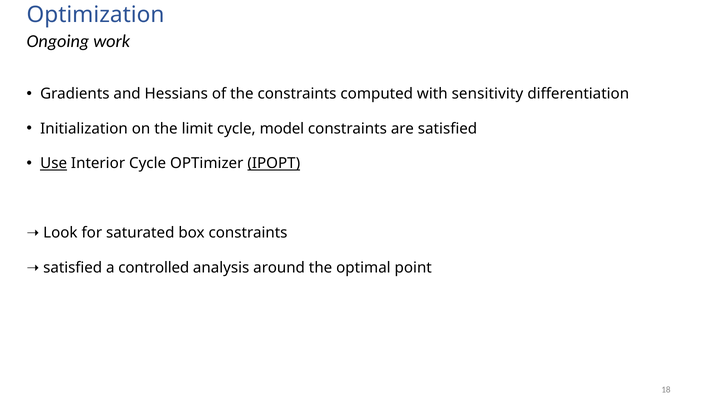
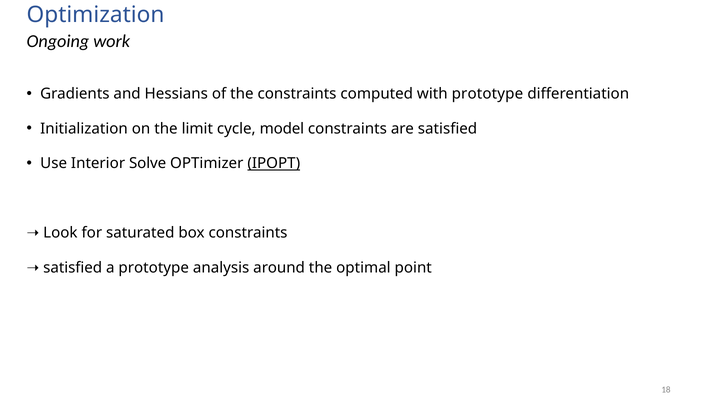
with sensitivity: sensitivity -> prototype (487, 94)
Use underline: present -> none (54, 164)
Interior Cycle: Cycle -> Solve (148, 164)
a controlled: controlled -> prototype (154, 268)
